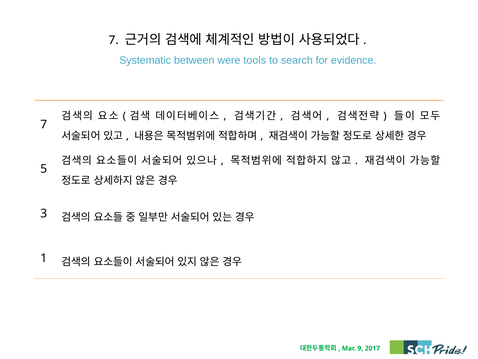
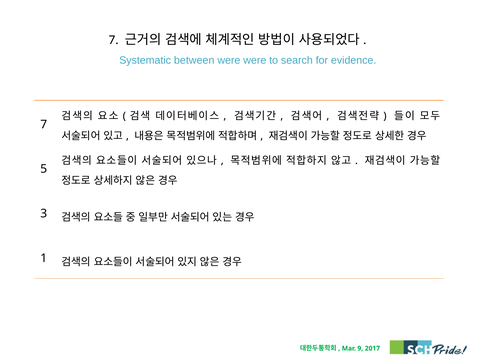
were tools: tools -> were (255, 60)
